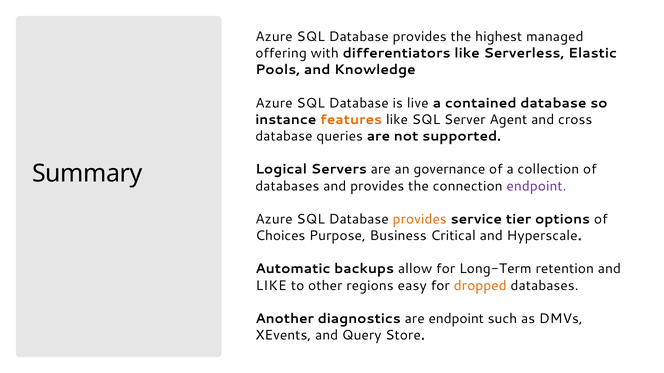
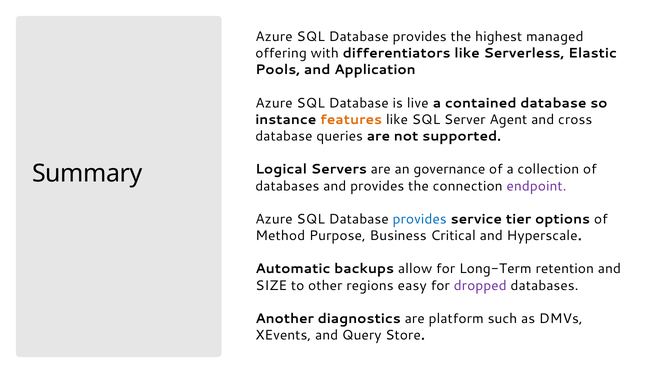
Knowledge: Knowledge -> Application (375, 70)
provides colour: orange -> blue (420, 219)
Choices: Choices -> Method (280, 236)
LIKE: LIKE -> SIZE (271, 286)
dropped colour: orange -> purple (480, 286)
are endpoint: endpoint -> platform (456, 319)
